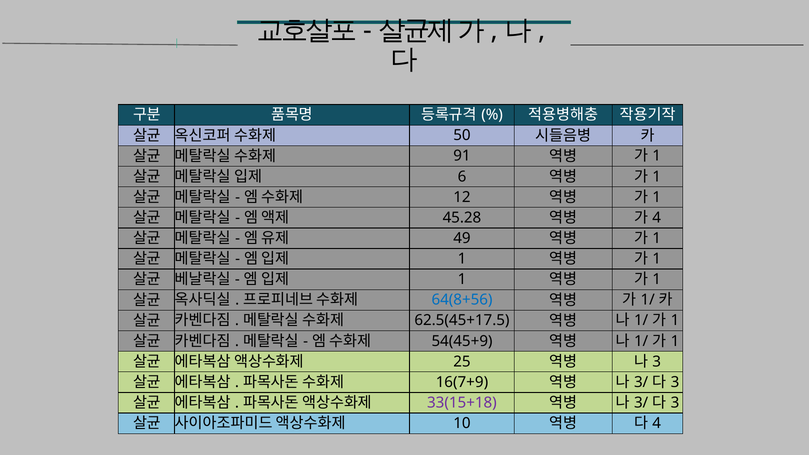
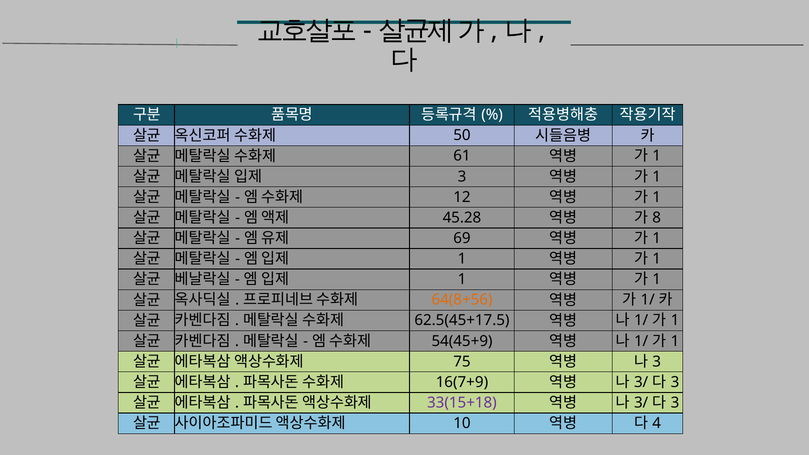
91: 91 -> 61 (462, 156)
6: 6 -> 3 (462, 177)
4: 4 -> 8 (657, 218)
49: 49 -> 69 (462, 238)
64(8+56 colour: blue -> orange (462, 300)
25: 25 -> 75 (462, 362)
